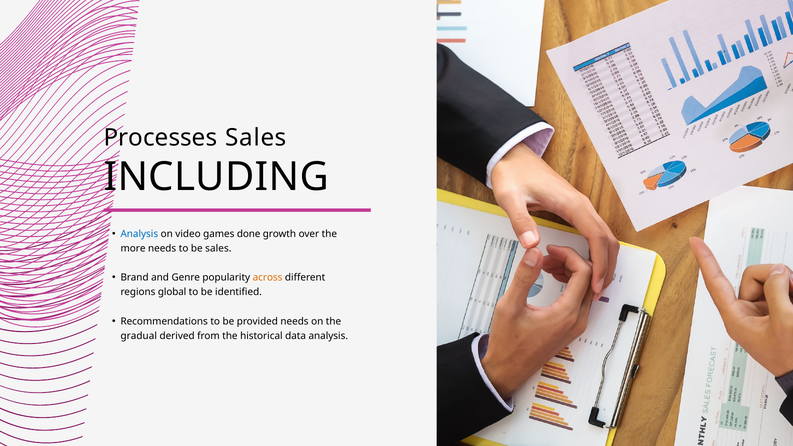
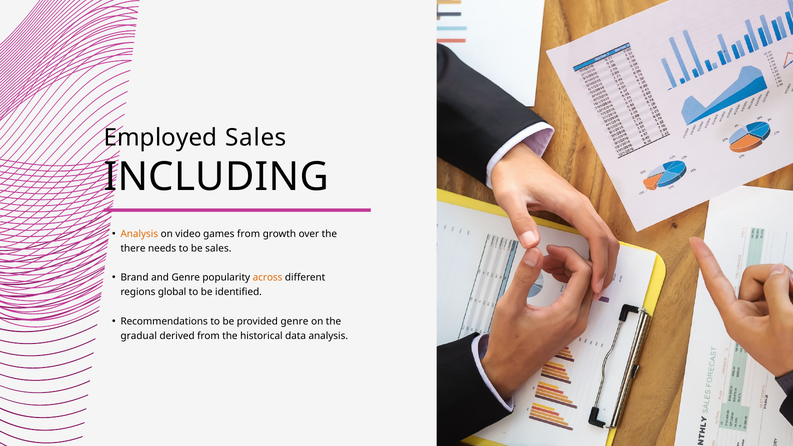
Processes: Processes -> Employed (160, 138)
Analysis colour: blue -> orange (139, 234)
games done: done -> from (249, 234)
more: more -> there (133, 249)
provided needs: needs -> genre (294, 321)
